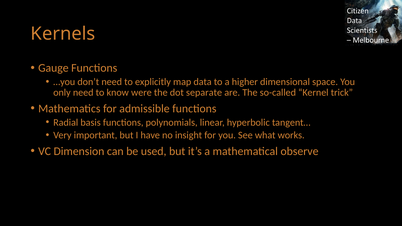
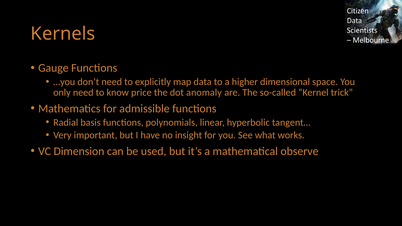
were: were -> price (141, 93)
separate: separate -> anomaly (204, 93)
